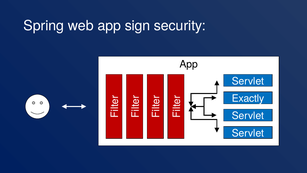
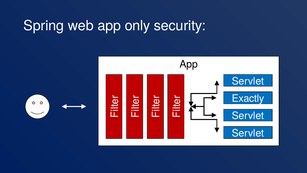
sign: sign -> only (137, 26)
